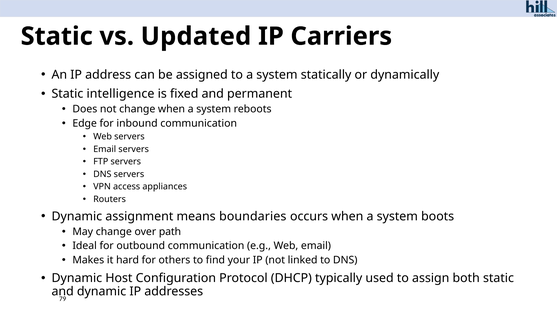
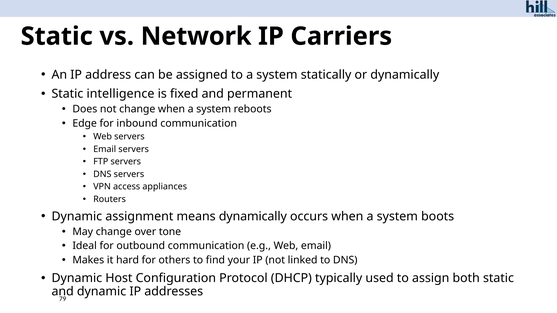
Updated: Updated -> Network (196, 36)
means boundaries: boundaries -> dynamically (253, 217)
path: path -> tone (170, 232)
